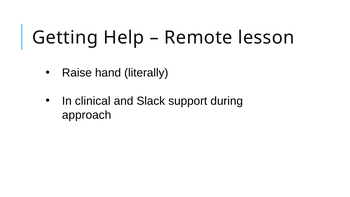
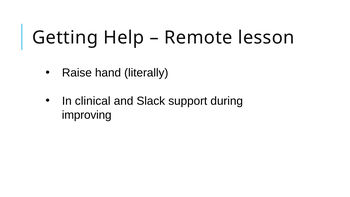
approach: approach -> improving (87, 115)
